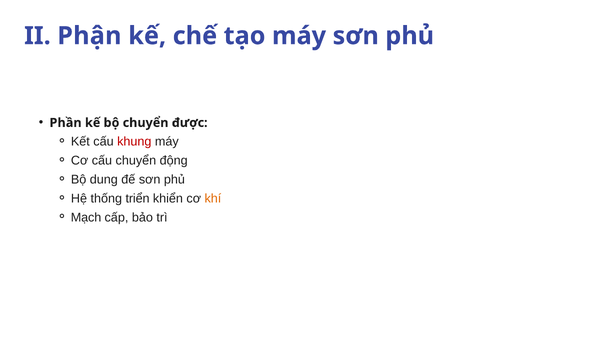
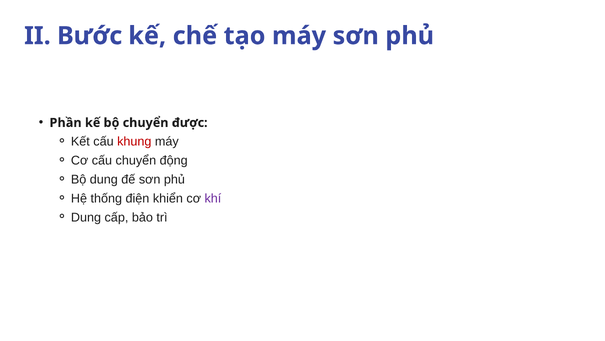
Phận: Phận -> Bước (90, 36)
triển: triển -> điện (137, 198)
khí colour: orange -> purple (213, 198)
Mạch: Mạch -> Dung (86, 217)
